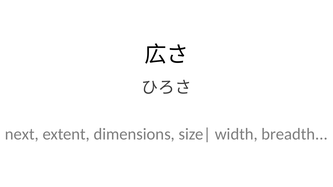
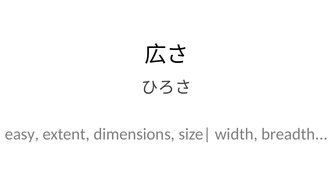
next: next -> easy (22, 134)
